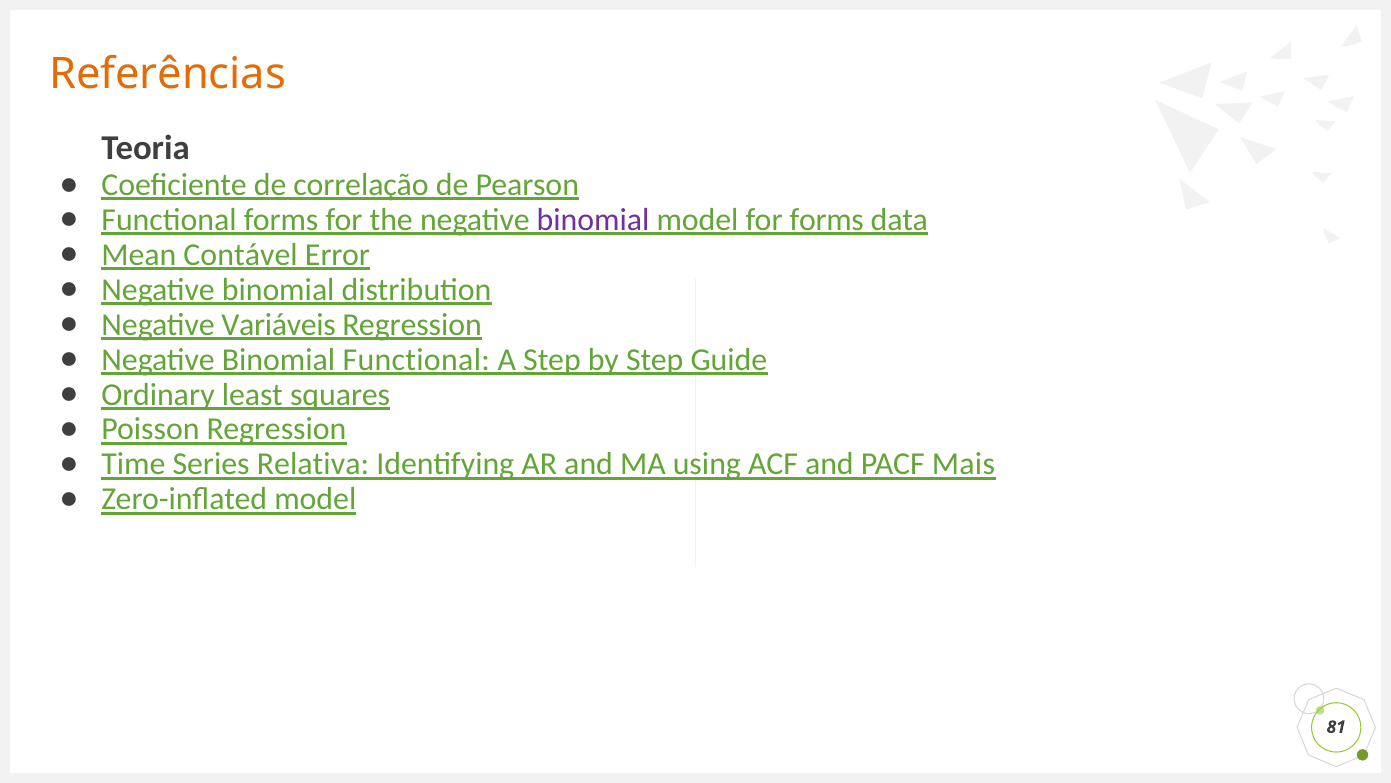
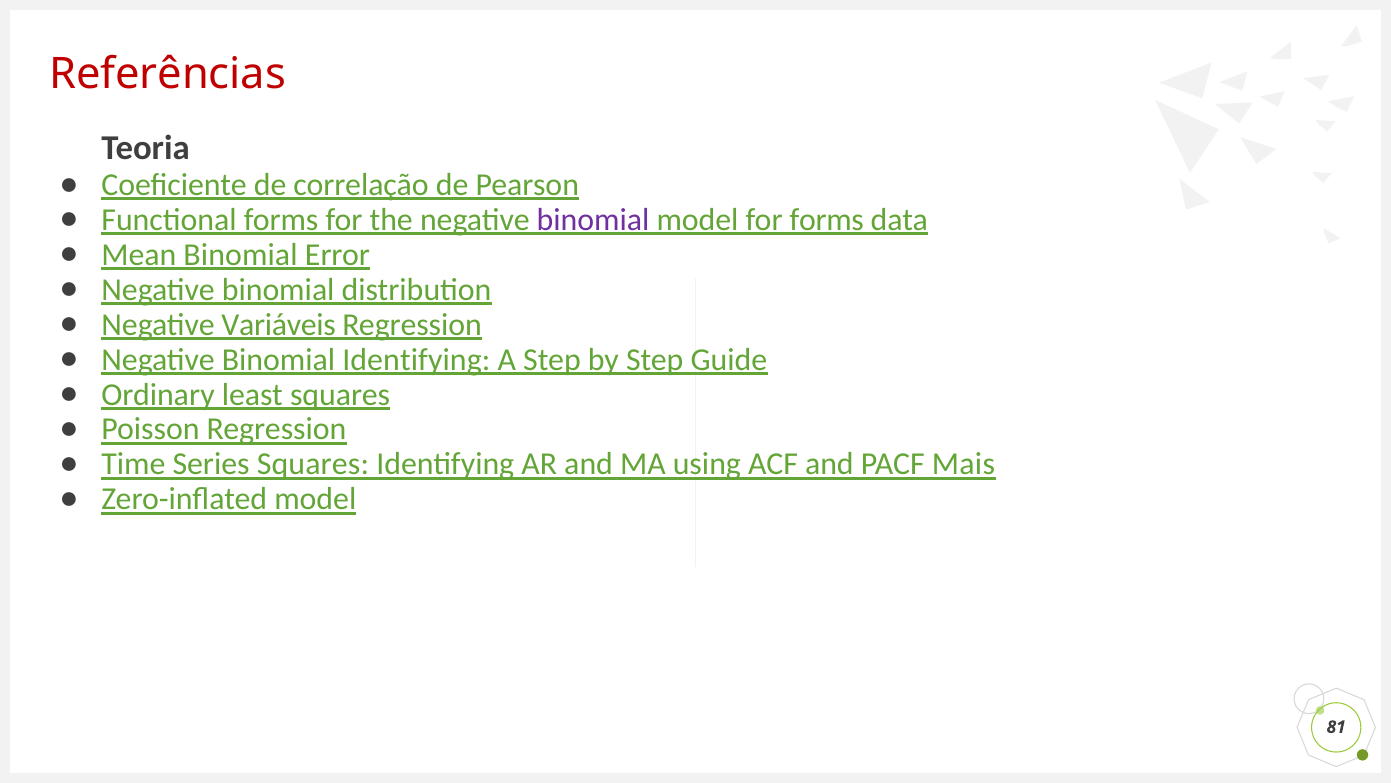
Referências colour: orange -> red (168, 74)
Mean Contável: Contável -> Binomial (241, 255)
Binomial Functional: Functional -> Identifying (416, 359)
Series Relativa: Relativa -> Squares (313, 464)
